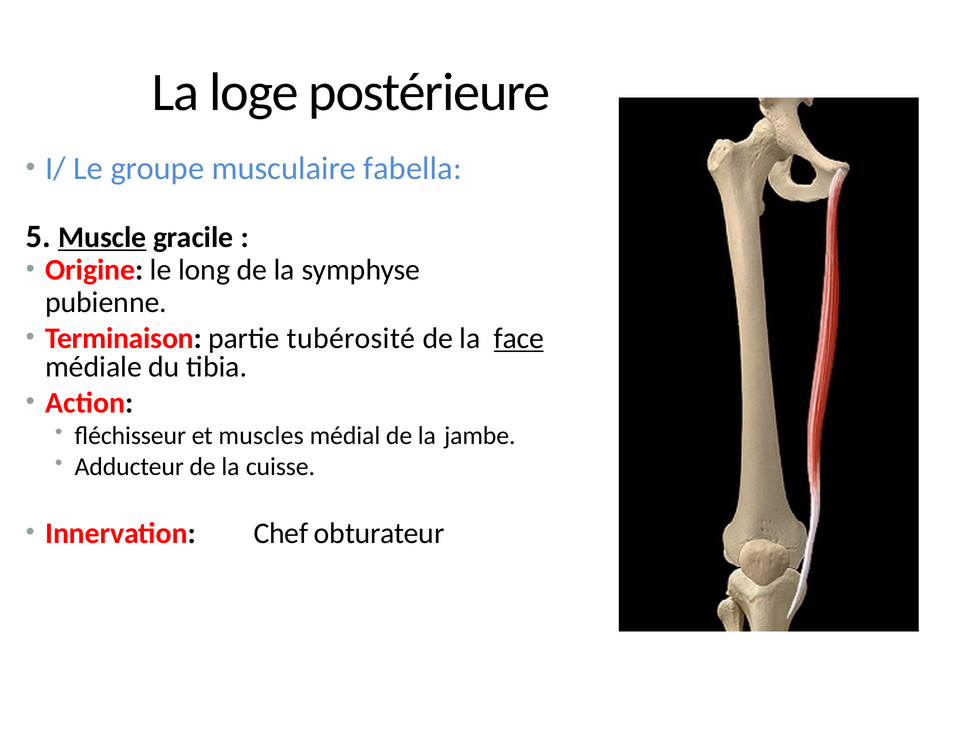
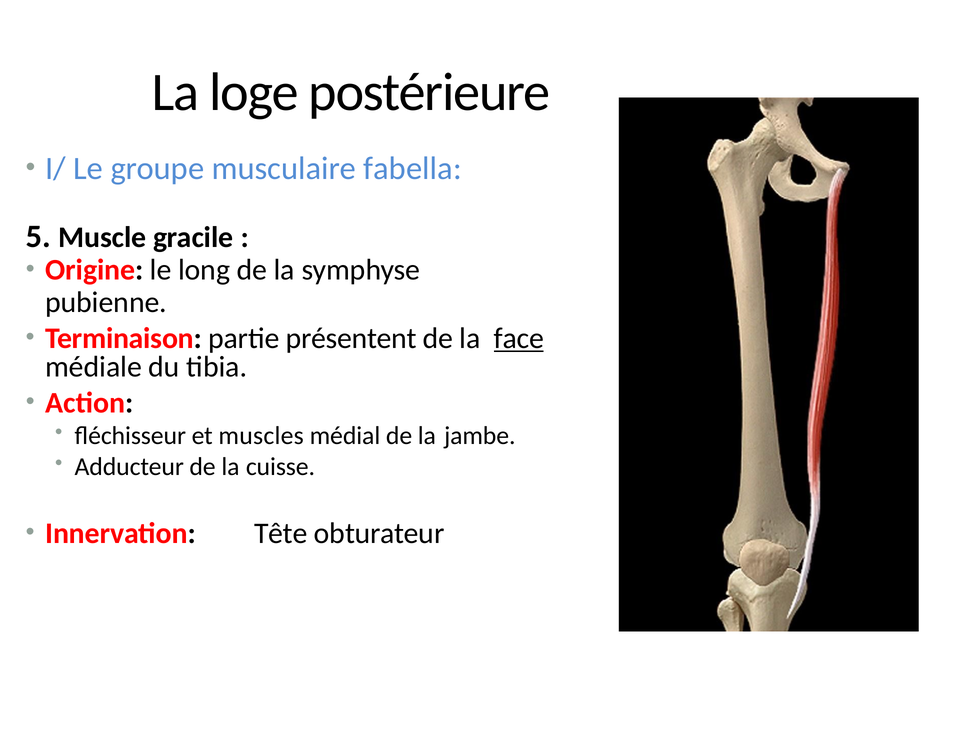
Muscle underline: present -> none (102, 237)
tubérosité: tubérosité -> présentent (351, 338)
Chef: Chef -> Tête (281, 533)
